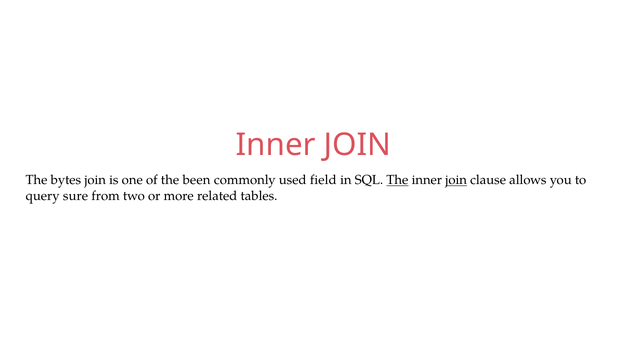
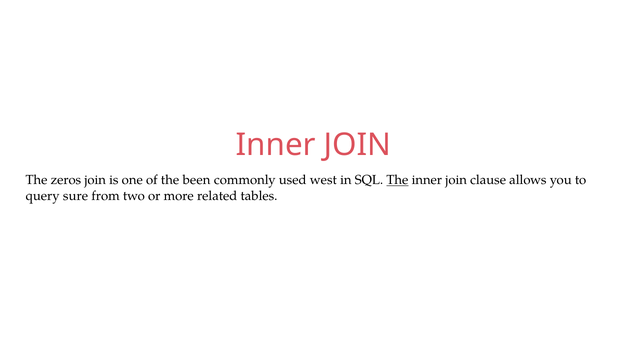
bytes: bytes -> zeros (66, 180)
field: field -> west (323, 180)
join underline: present -> none (456, 180)
